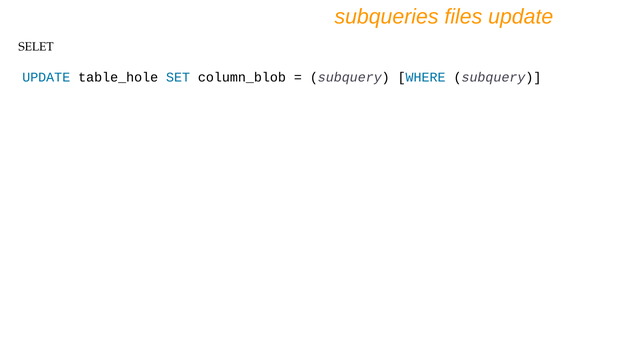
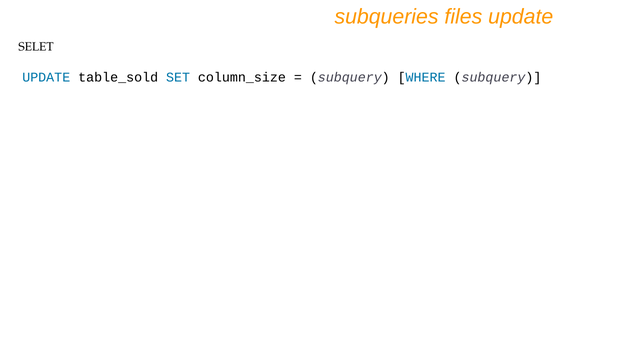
table_hole: table_hole -> table_sold (118, 77)
column_blob: column_blob -> column_size (242, 77)
